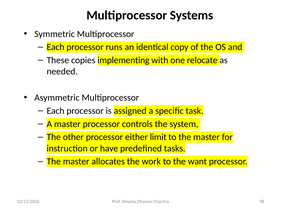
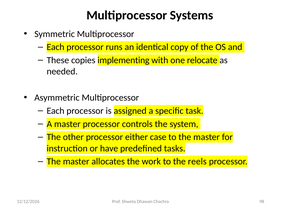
limit: limit -> case (158, 137)
want: want -> reels (197, 161)
